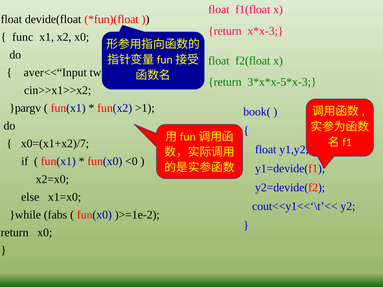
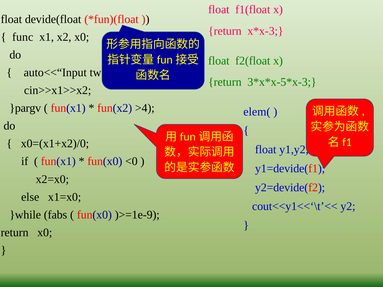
aver<<“Input: aver<<“Input -> auto<<“Input (55, 73)
>1: >1 -> >4 (145, 108)
book(: book( -> elem( (257, 112)
x0=(x1+x2)/7: x0=(x1+x2)/7 -> x0=(x1+x2)/0 (55, 144)
)>=1e-2: )>=1e-2 -> )>=1e-9 (137, 215)
